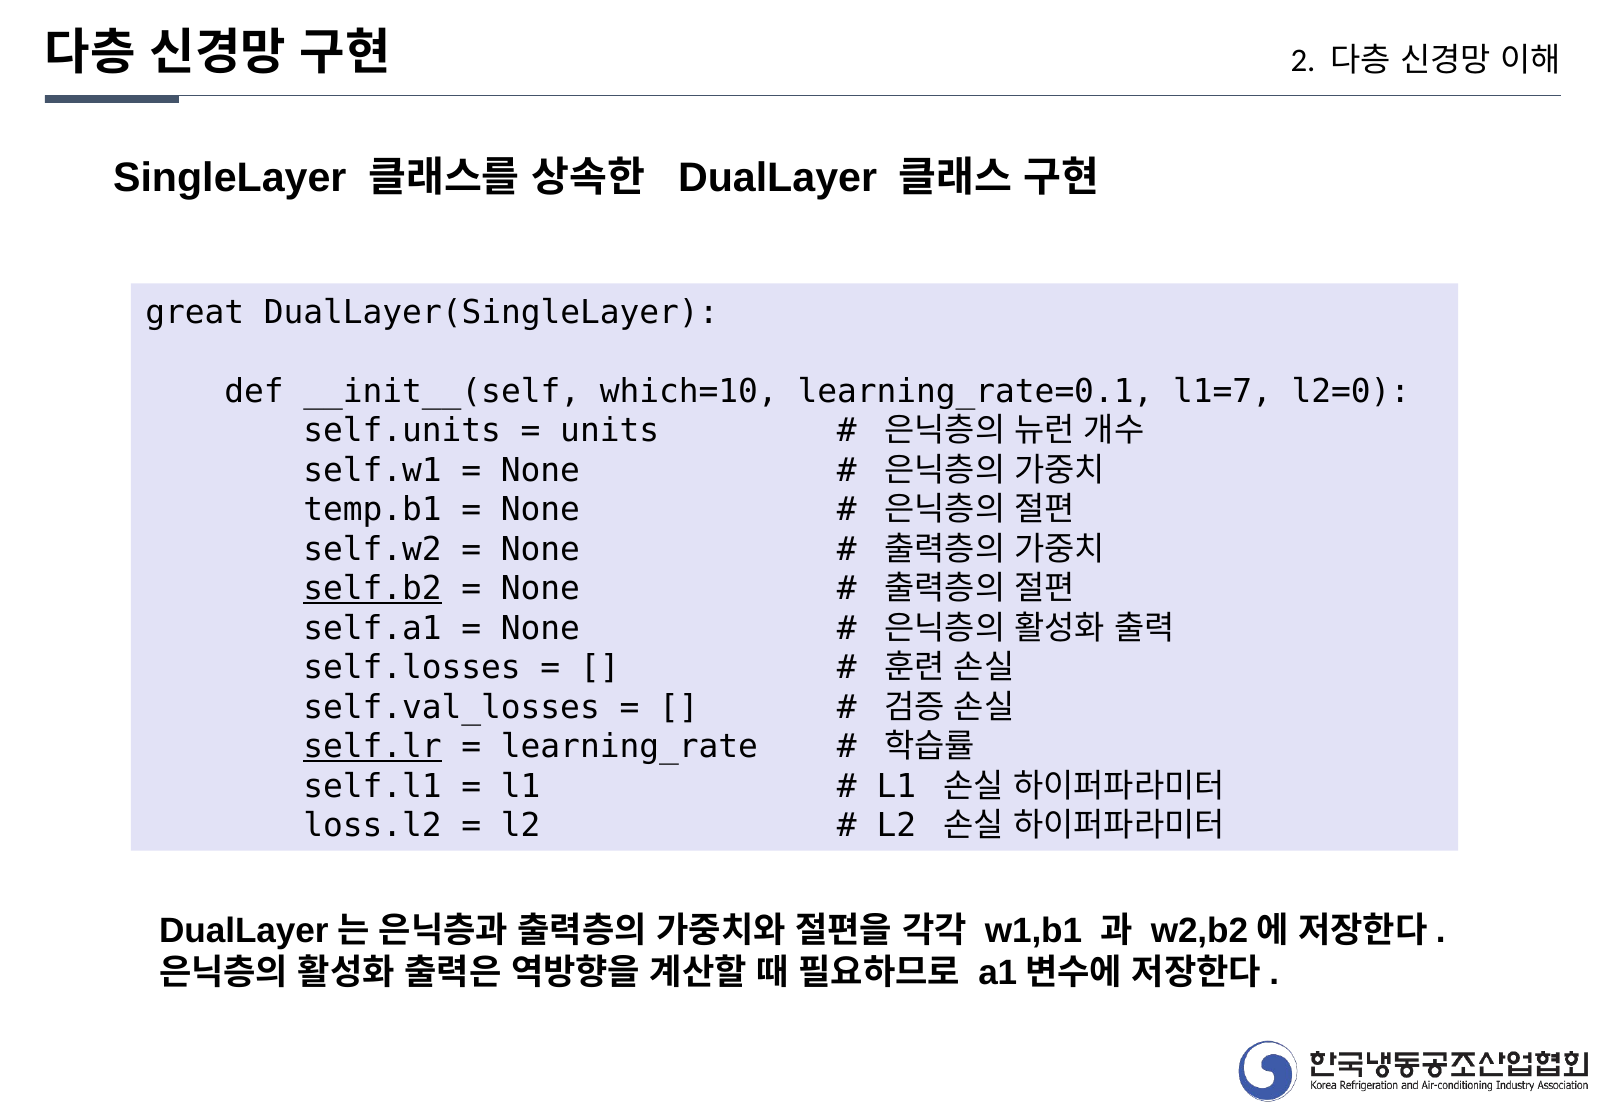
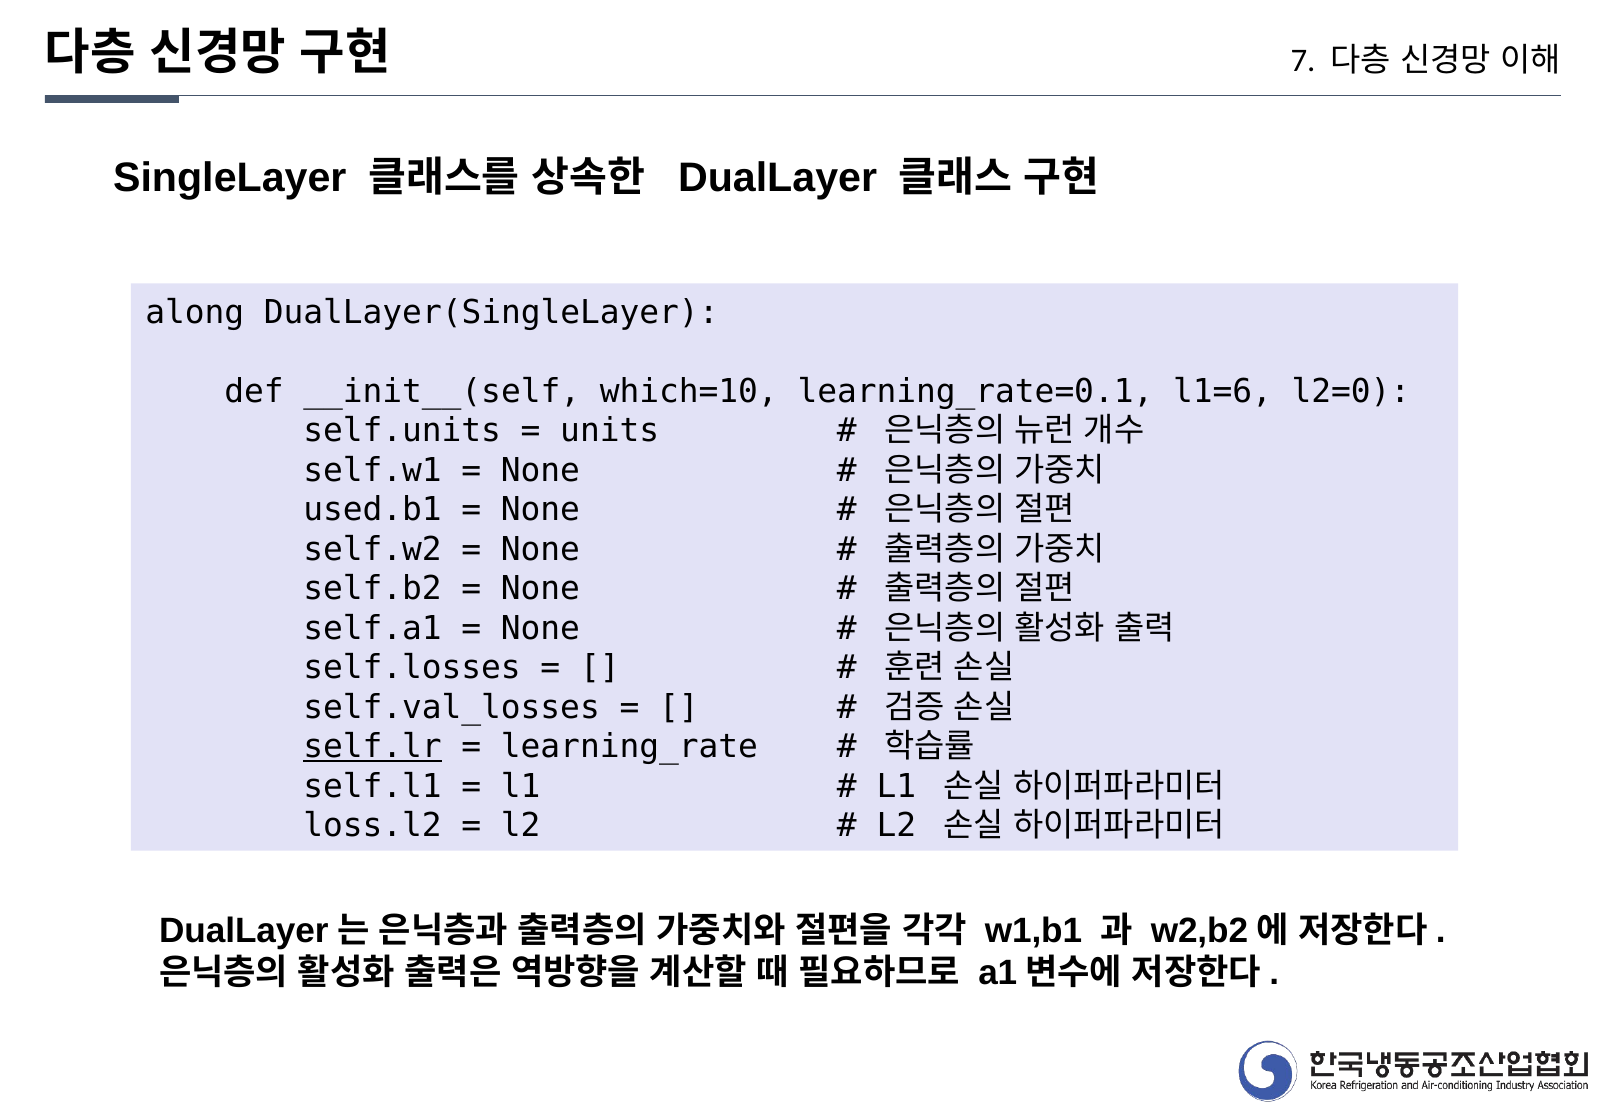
2: 2 -> 7 (1303, 61)
great: great -> along (195, 313)
l1=7: l1=7 -> l1=6 (1222, 392)
temp.b1: temp.b1 -> used.b1 (373, 510)
self.b2 underline: present -> none (373, 589)
